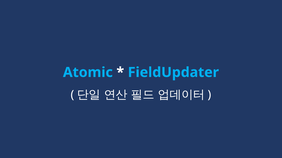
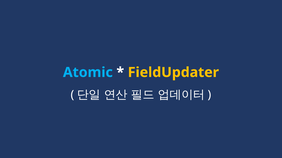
FieldUpdater colour: light blue -> yellow (173, 73)
